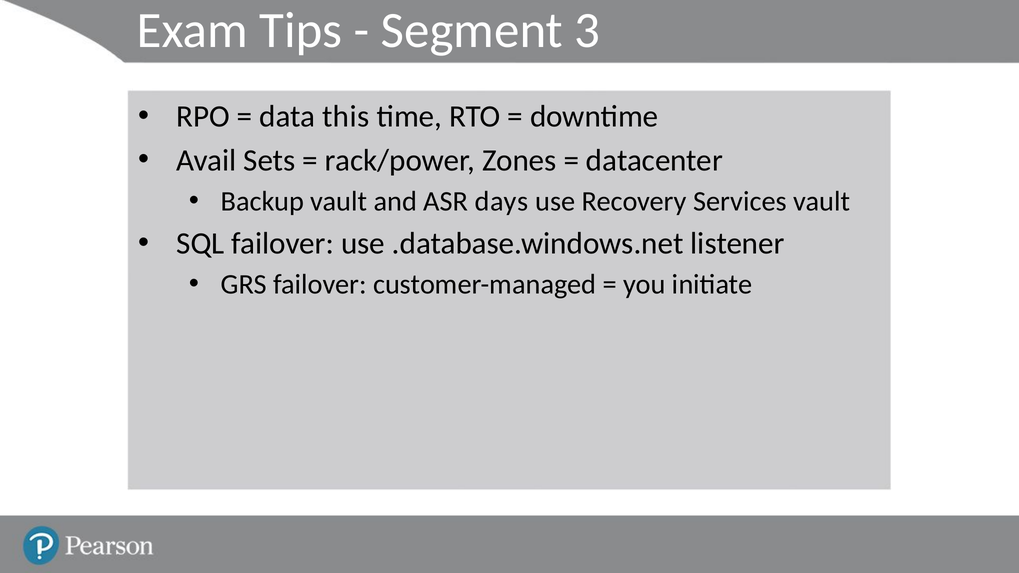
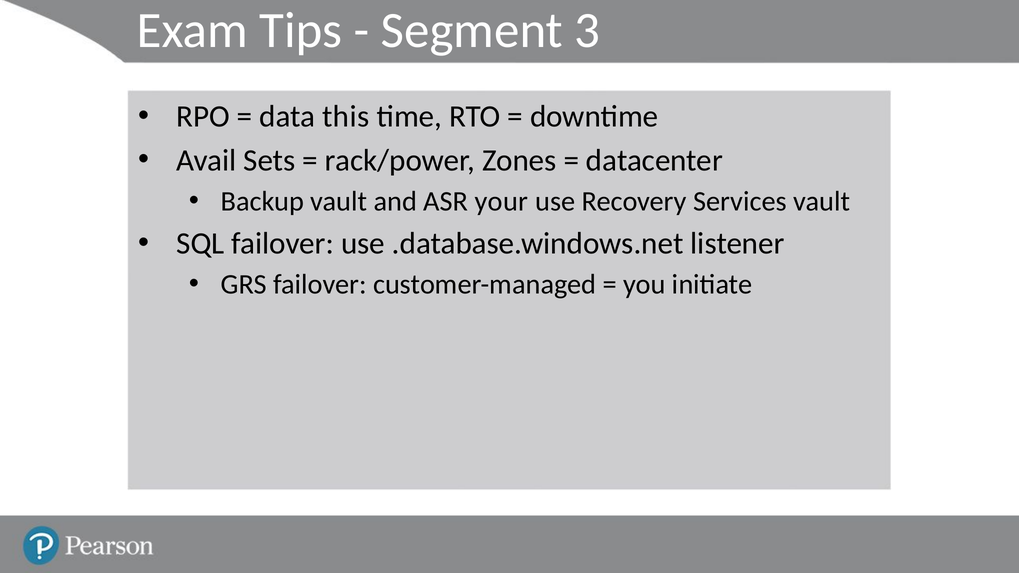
days: days -> your (502, 201)
